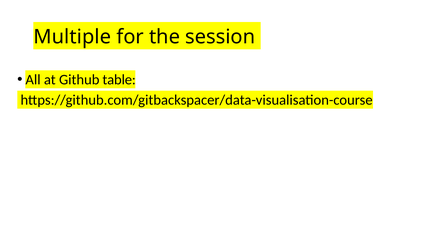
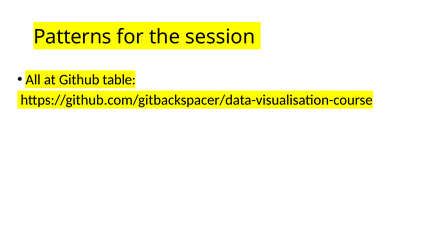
Multiple: Multiple -> Patterns (72, 37)
